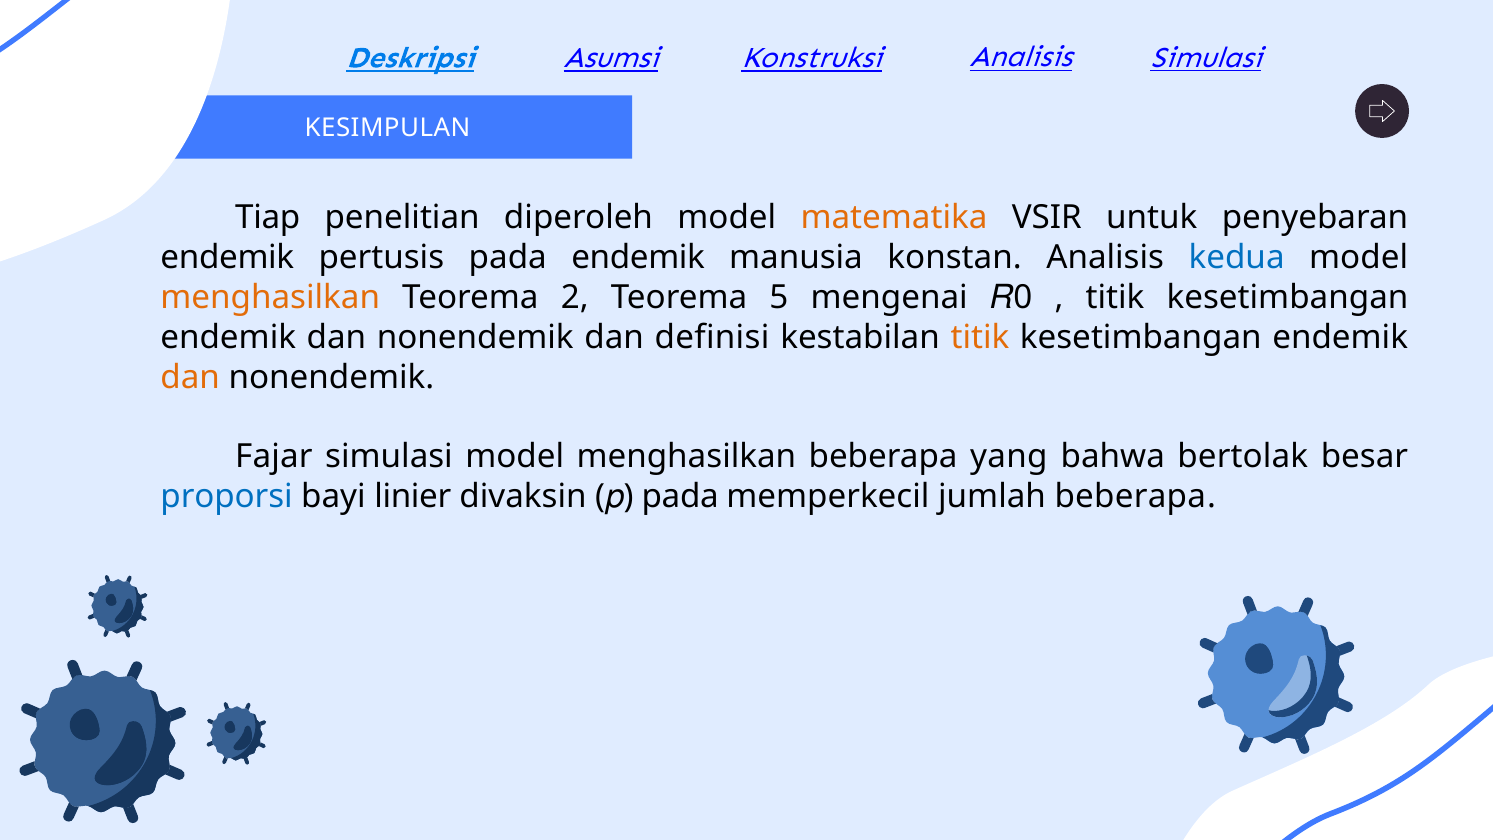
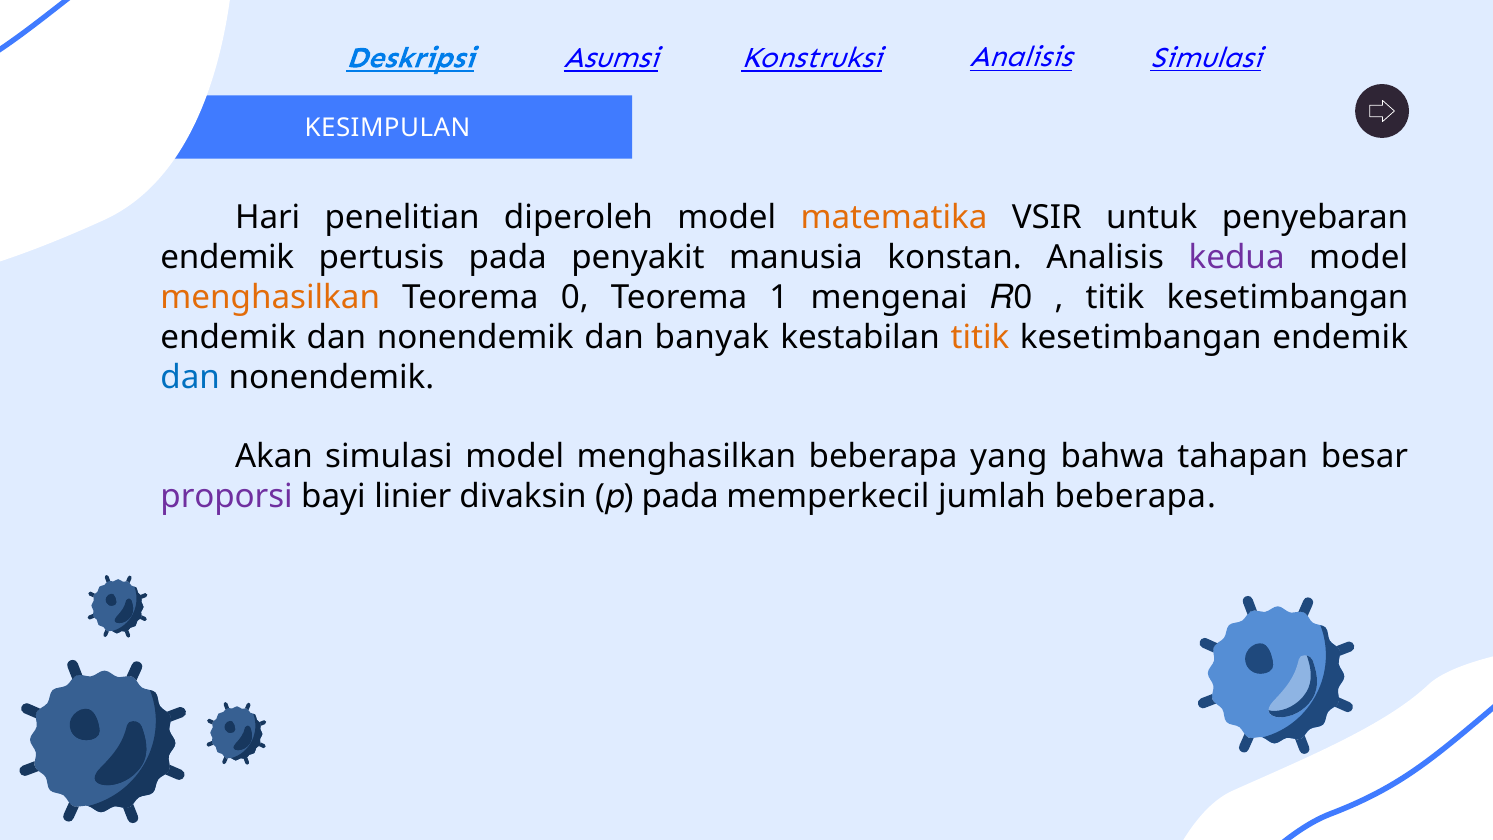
Tiap: Tiap -> Hari (268, 218)
pada endemik: endemik -> penyakit (638, 258)
kedua colour: blue -> purple (1237, 258)
Teorema 2: 2 -> 0 (575, 297)
5: 5 -> 1 (779, 297)
definisi: definisi -> banyak (712, 337)
dan colour: orange -> blue (190, 377)
Fajar: Fajar -> Akan (274, 457)
bertolak: bertolak -> tahapan (1243, 457)
proporsi colour: blue -> purple (227, 497)
